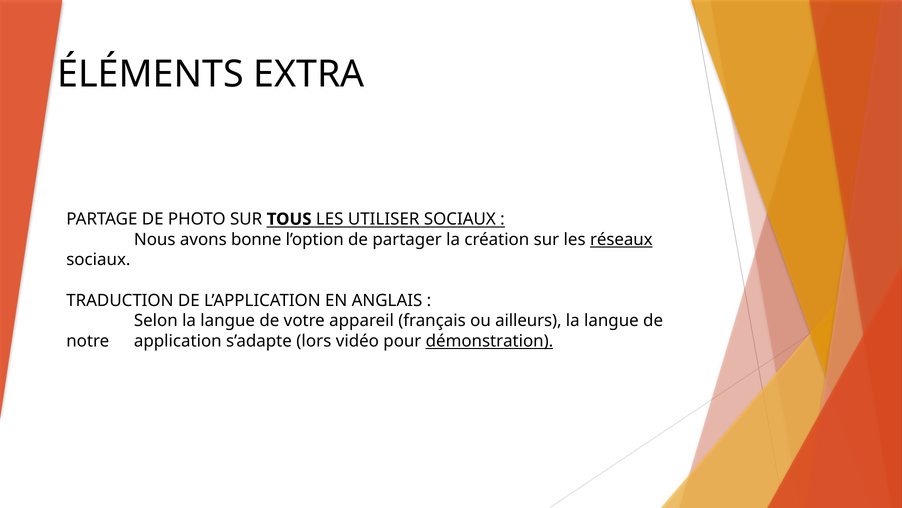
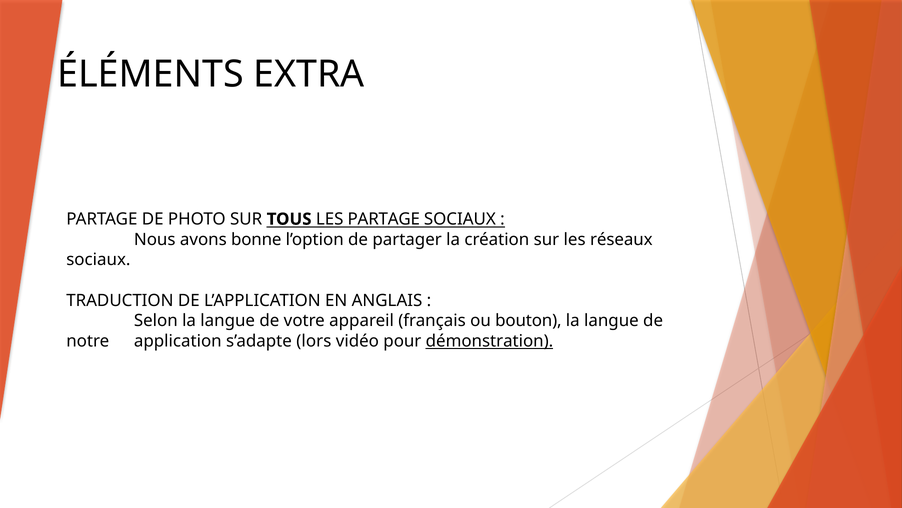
LES UTILISER: UTILISER -> PARTAGE (384, 219)
réseaux underline: present -> none (621, 239)
ailleurs: ailleurs -> bouton (528, 320)
